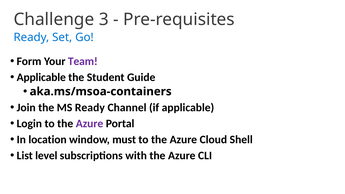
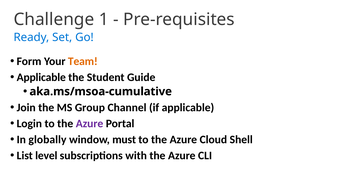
3: 3 -> 1 (104, 19)
Team colour: purple -> orange (83, 61)
aka.ms/msoa-containers: aka.ms/msoa-containers -> aka.ms/msoa-cumulative (101, 92)
MS Ready: Ready -> Group (90, 108)
location: location -> globally (47, 140)
